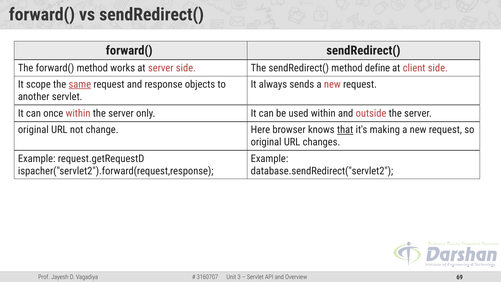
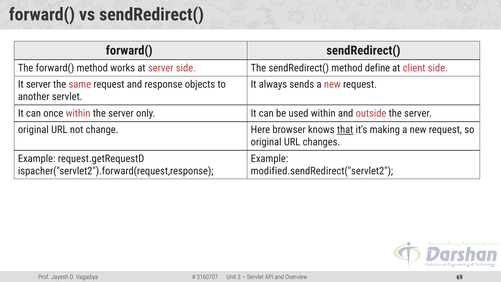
It scope: scope -> server (38, 84)
same underline: present -> none (80, 84)
database.sendRedirect("servlet2: database.sendRedirect("servlet2 -> modified.sendRedirect("servlet2 (322, 171)
